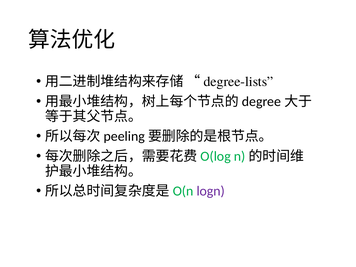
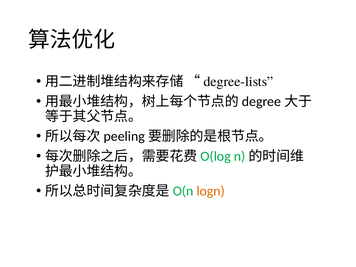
logn colour: purple -> orange (211, 191)
